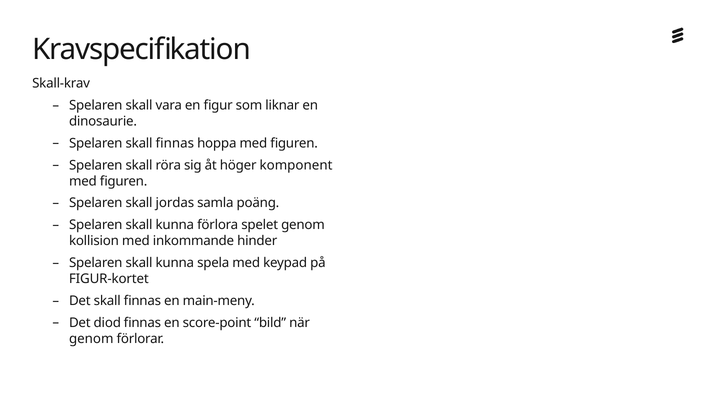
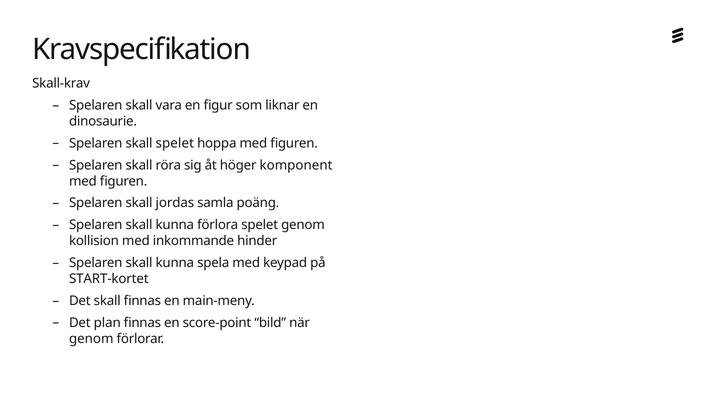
Spelaren skall finnas: finnas -> spelet (175, 143)
FIGUR-kortet: FIGUR-kortet -> START-kortet (109, 279)
diod: diod -> plan (107, 323)
